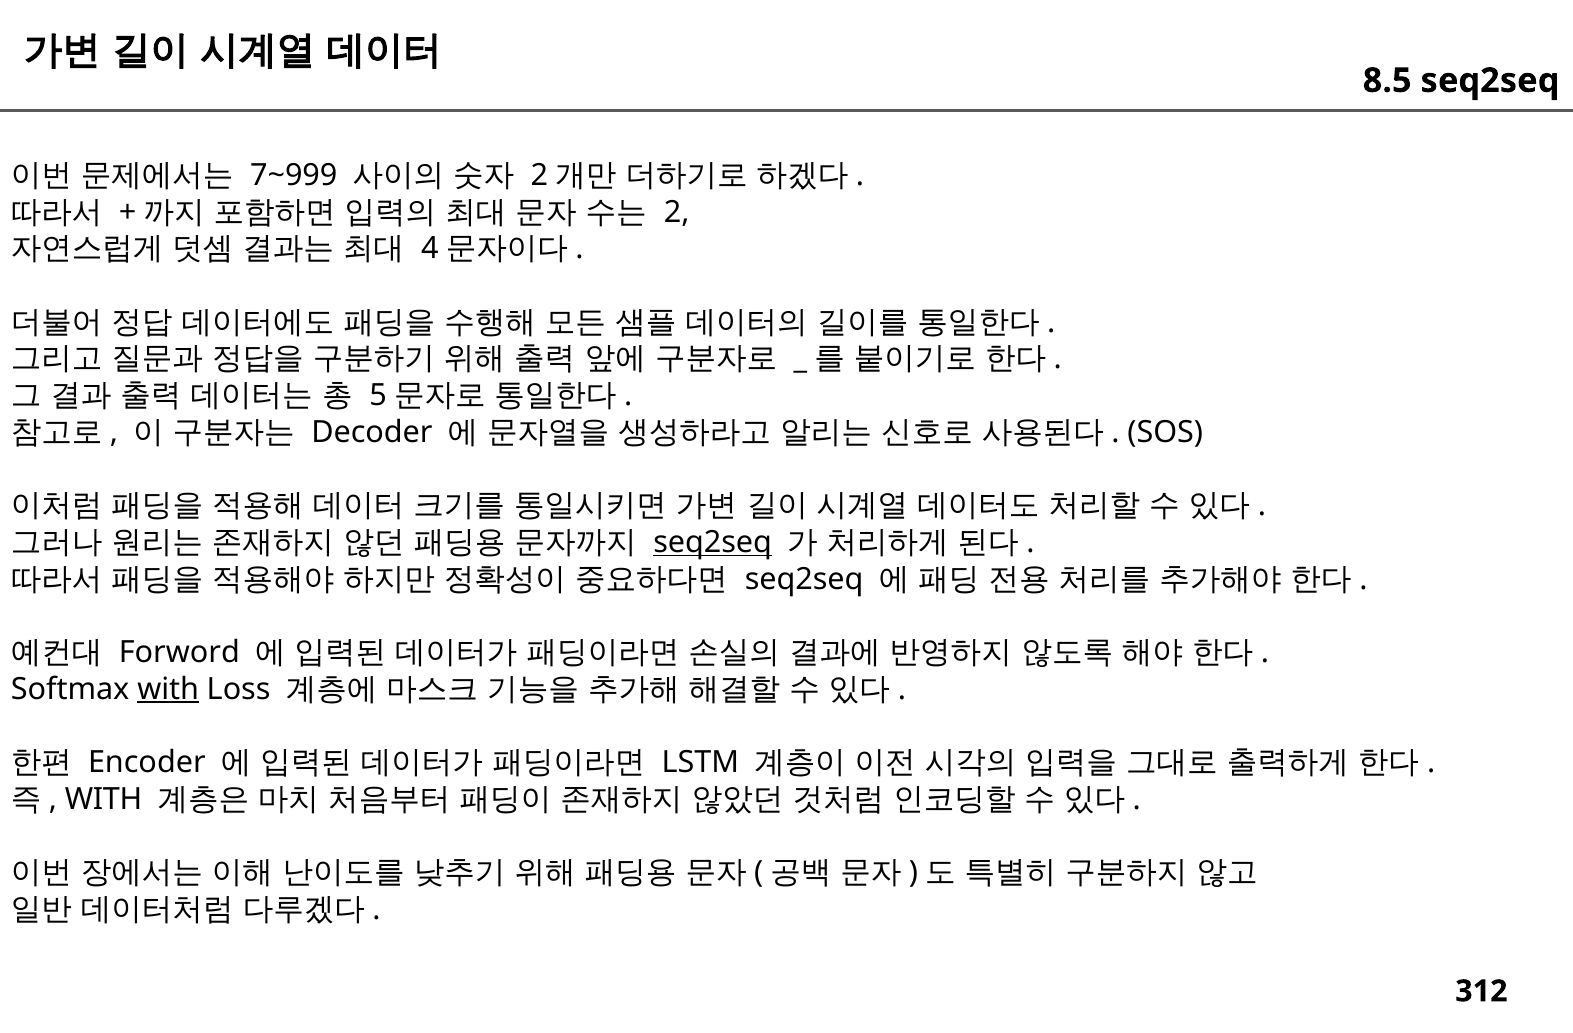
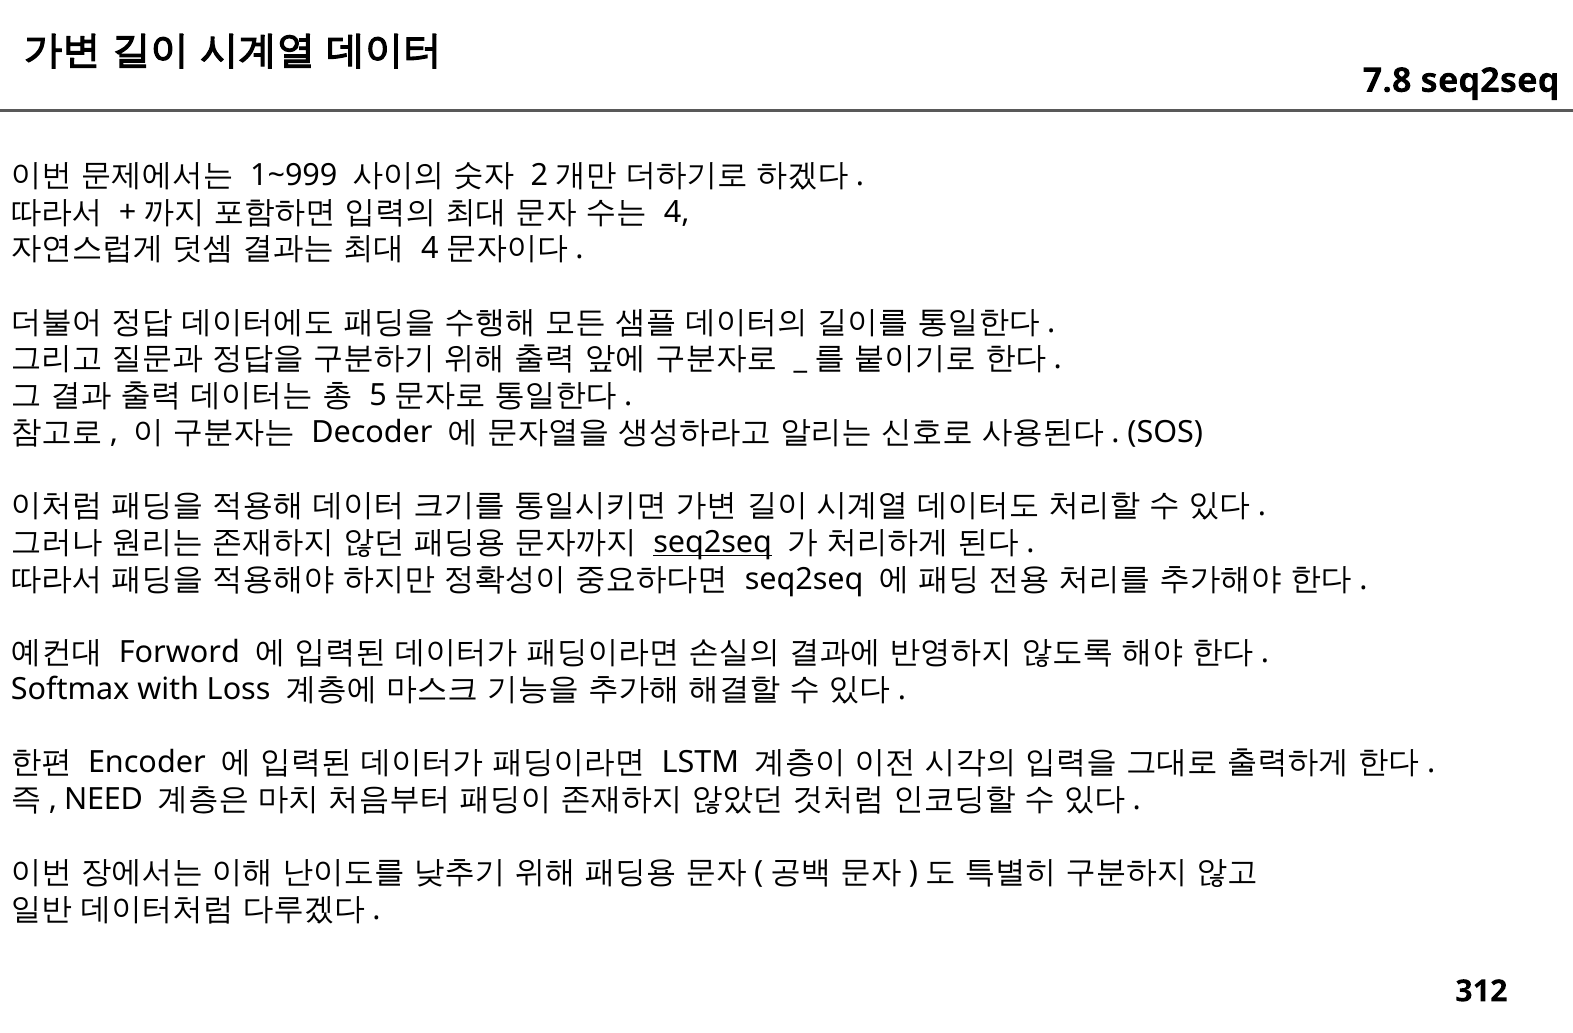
8.5: 8.5 -> 7.8 (1387, 81)
7~999: 7~999 -> 1~999 (294, 175)
2: 2 -> 4 (677, 212)
with underline: present -> none (168, 689)
WITH: WITH -> NEED (104, 799)
